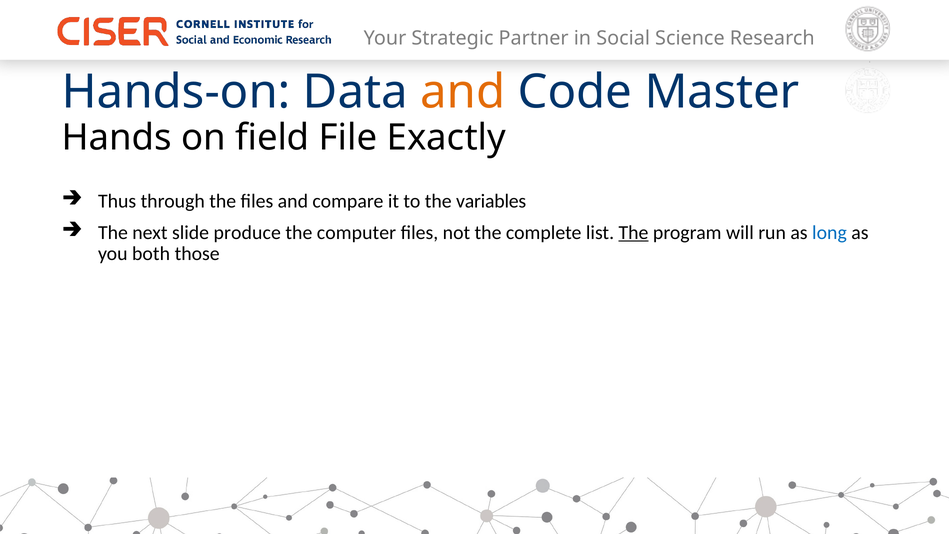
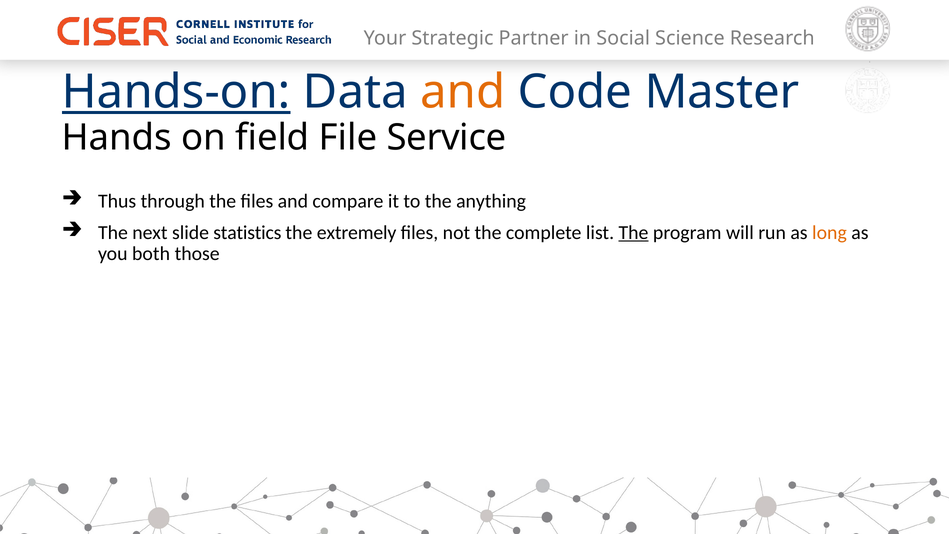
Hands-on underline: none -> present (176, 92)
Exactly: Exactly -> Service (446, 138)
variables: variables -> anything (491, 201)
produce: produce -> statistics (247, 232)
computer: computer -> extremely (357, 232)
long colour: blue -> orange (829, 232)
